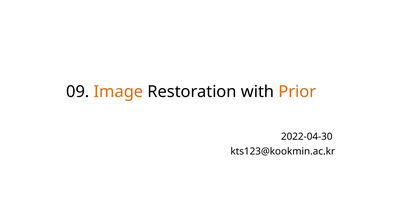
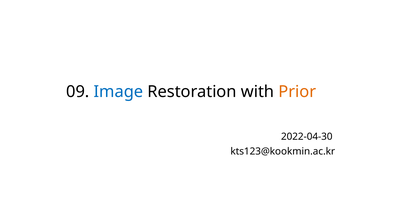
Image colour: orange -> blue (118, 92)
